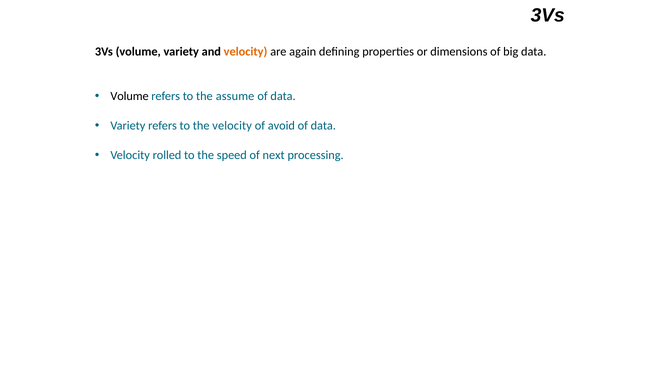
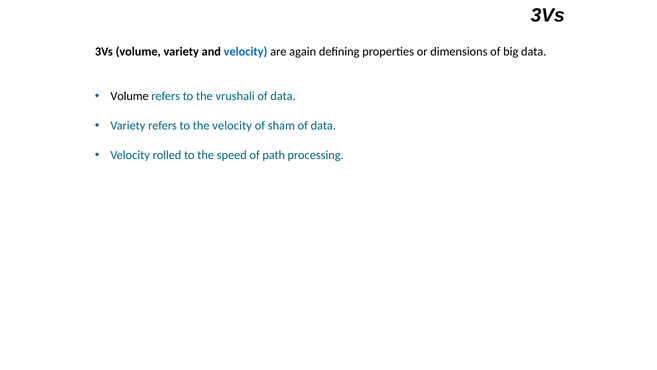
velocity colour: orange -> blue (246, 52)
assume: assume -> vrushali (235, 96)
avoid: avoid -> sham (281, 126)
next: next -> path (274, 155)
